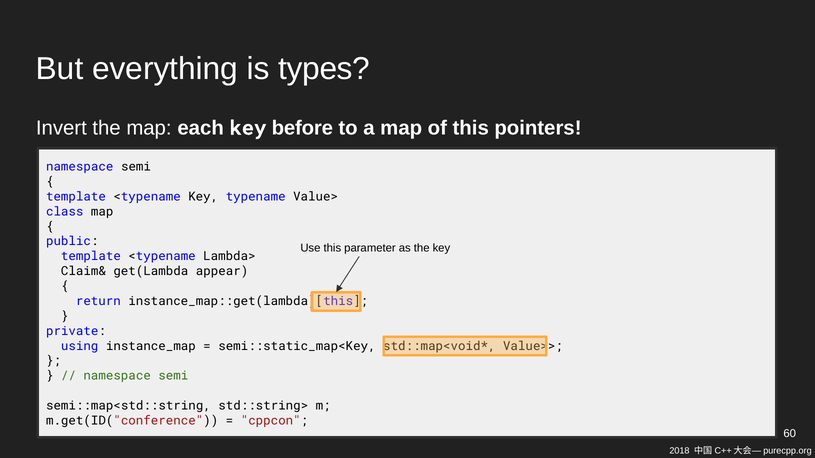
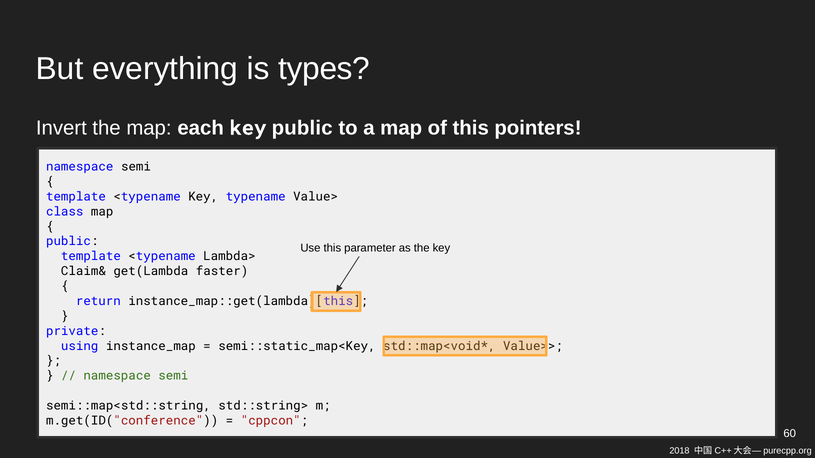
key before: before -> public (302, 128)
appear: appear -> faster (222, 272)
